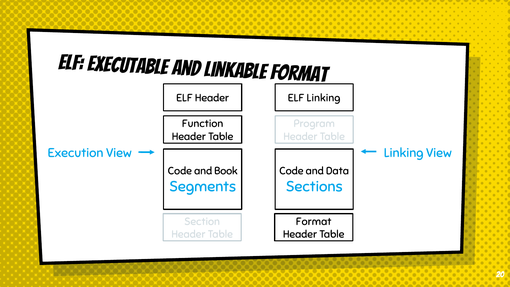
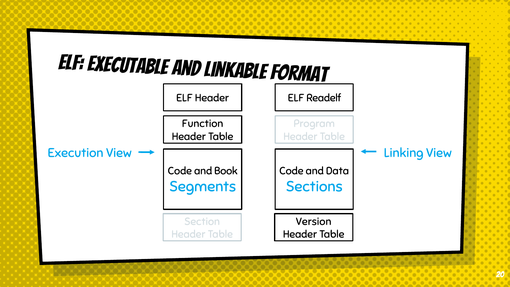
ELF Linking: Linking -> Readelf (324, 98)
Format: Format -> Version (314, 222)
